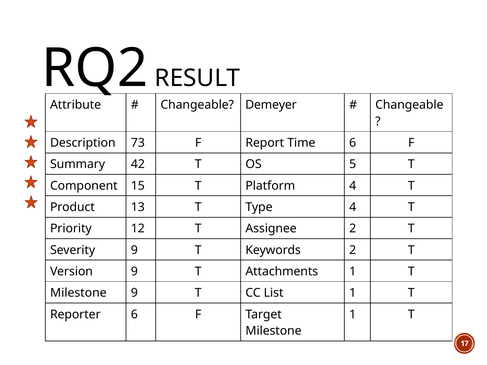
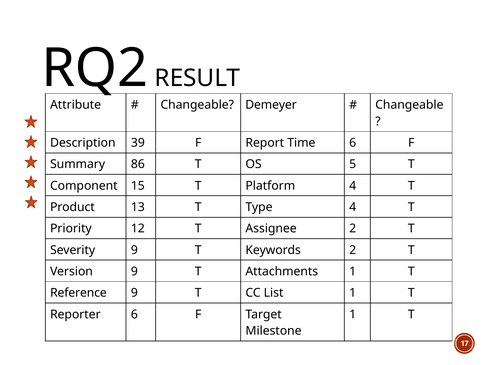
73: 73 -> 39 (138, 143)
42: 42 -> 86 (138, 164)
Milestone: Milestone -> Reference (78, 293)
